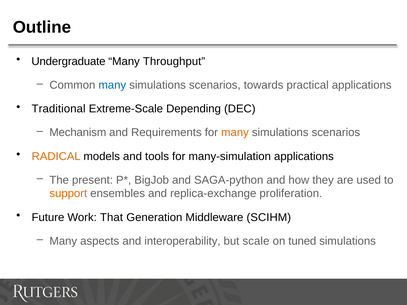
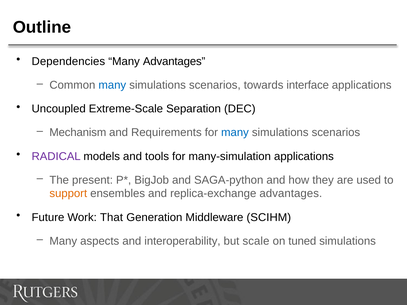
Undergraduate: Undergraduate -> Dependencies (68, 61)
Many Throughput: Throughput -> Advantages (174, 61)
practical: practical -> interface (308, 85)
Traditional: Traditional -> Uncoupled (59, 109)
Depending: Depending -> Separation (194, 109)
many colour: orange -> blue (235, 133)
RADICAL colour: orange -> purple (56, 156)
replica-exchange proliferation: proliferation -> advantages (291, 194)
